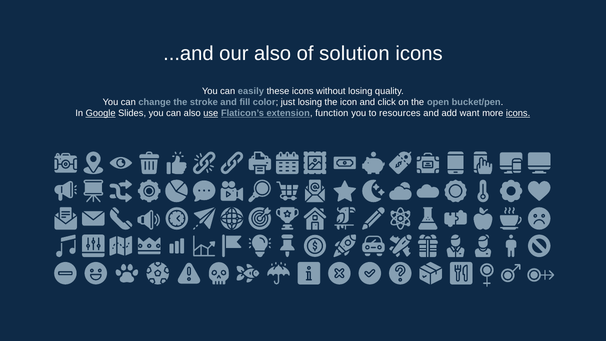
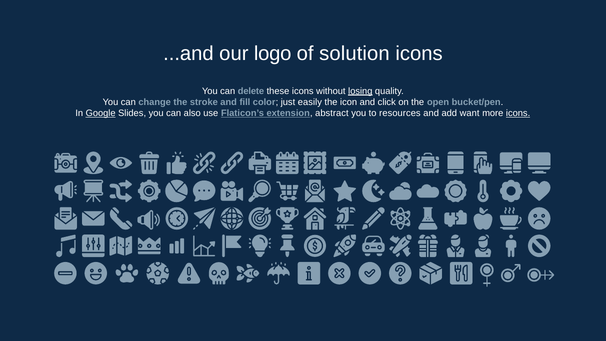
our also: also -> logo (273, 53)
easily: easily -> delete (251, 91)
losing underline: none -> present (360, 91)
just losing: losing -> easily (310, 102)
use underline: present -> none (211, 113)
function: function -> abstract (332, 113)
